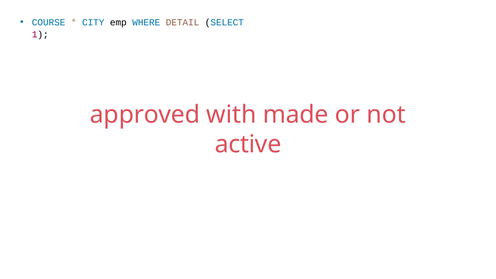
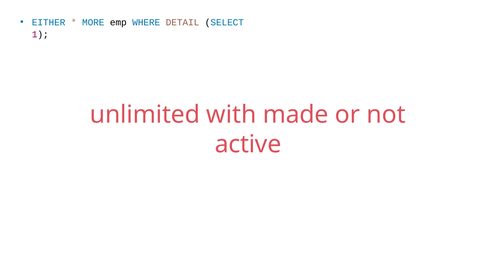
COURSE: COURSE -> EITHER (49, 22)
CITY: CITY -> MORE (93, 22)
approved: approved -> unlimited (145, 115)
